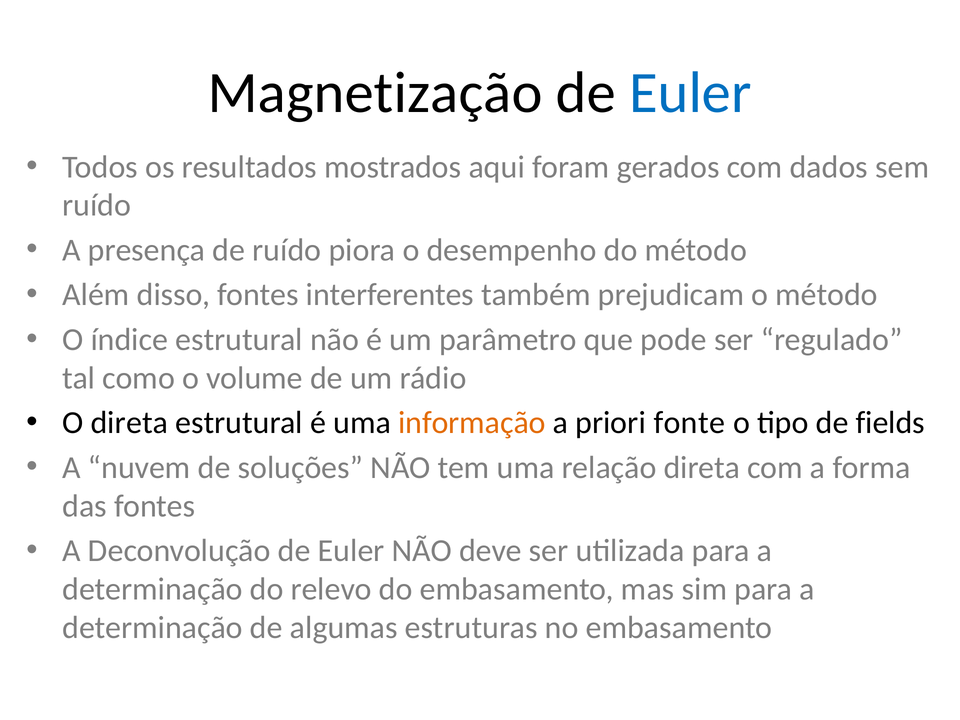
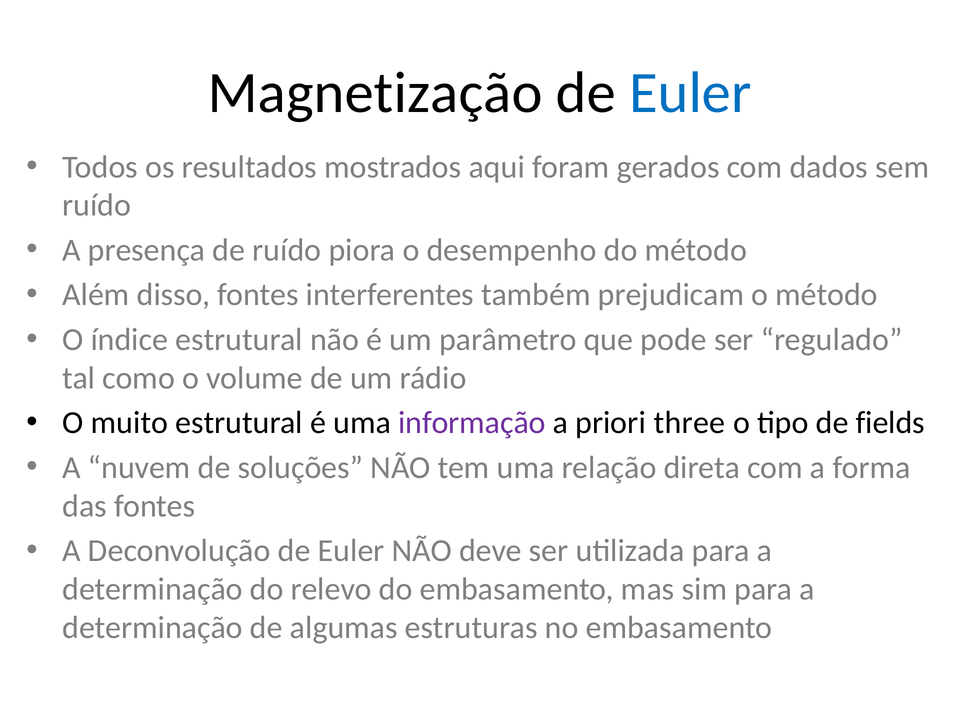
O direta: direta -> muito (129, 423)
informação colour: orange -> purple (472, 423)
fonte: fonte -> three (689, 423)
